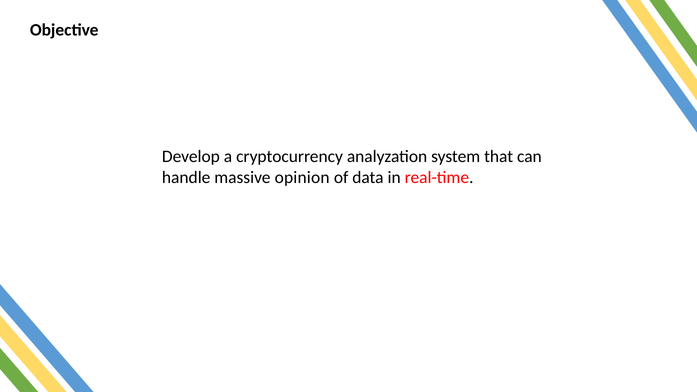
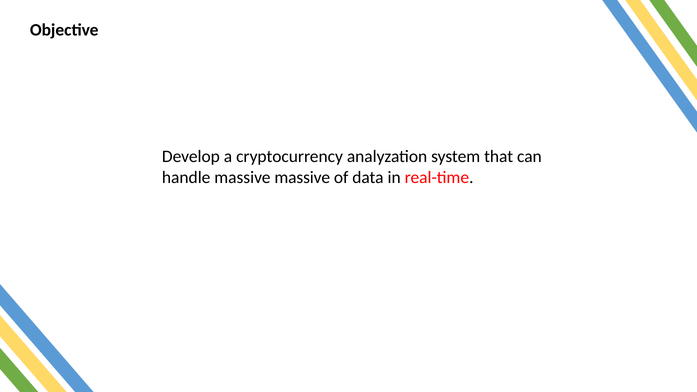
massive opinion: opinion -> massive (302, 178)
